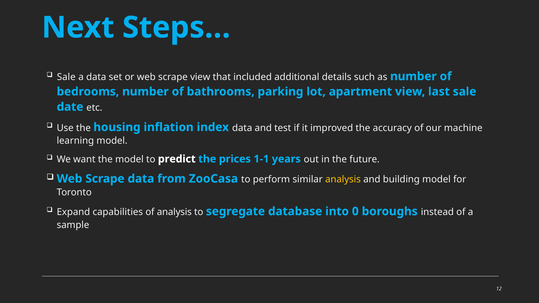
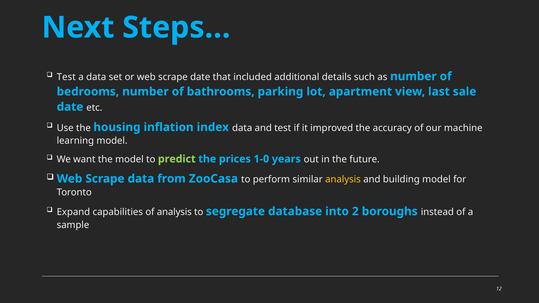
Sale: Sale -> Test (66, 77)
scrape view: view -> date (200, 77)
predict colour: white -> light green (177, 159)
1-1: 1-1 -> 1-0 (261, 159)
0: 0 -> 2 (355, 211)
